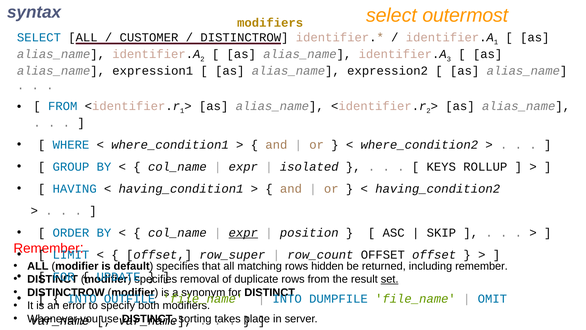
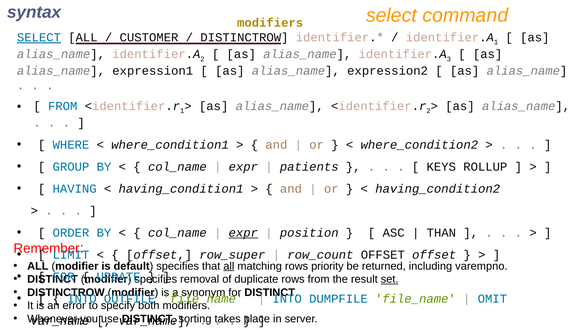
outermost: outermost -> command (465, 15)
SELECT underline: none -> present (39, 38)
isolated: isolated -> patients (309, 167)
SKIP: SKIP -> THAN (441, 233)
all underline: none -> present (229, 266)
hidden: hidden -> priority (327, 266)
including remember: remember -> varempno (481, 266)
